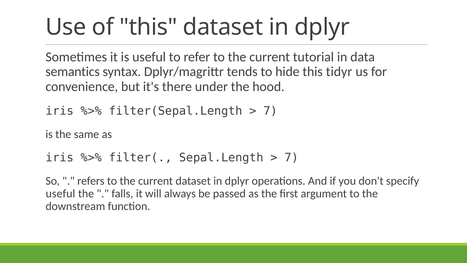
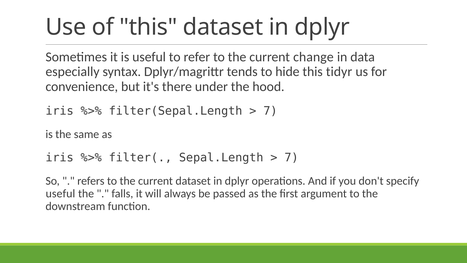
tutorial: tutorial -> change (313, 57)
semantics: semantics -> especially (73, 72)
